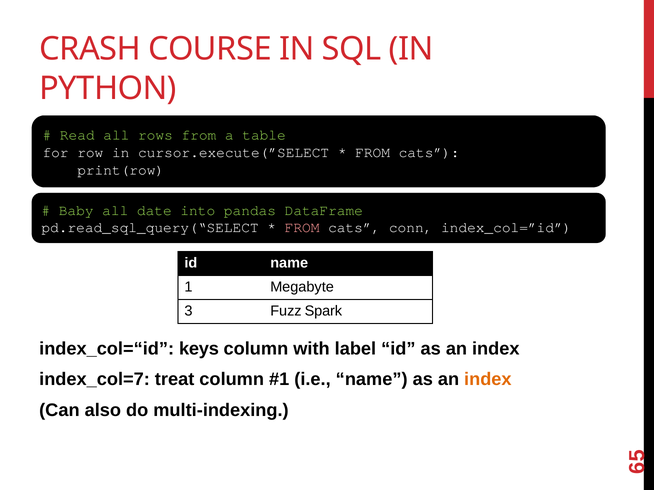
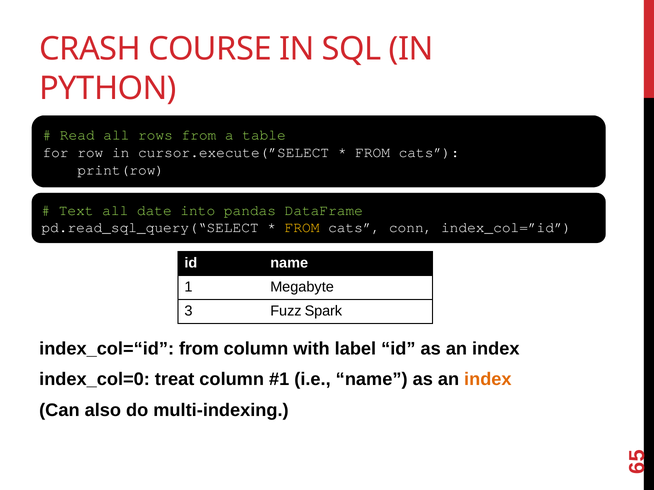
Baby: Baby -> Text (76, 210)
FROM colour: pink -> yellow (302, 228)
index_col=“id keys: keys -> from (199, 349)
index_col=7: index_col=7 -> index_col=0 (95, 380)
